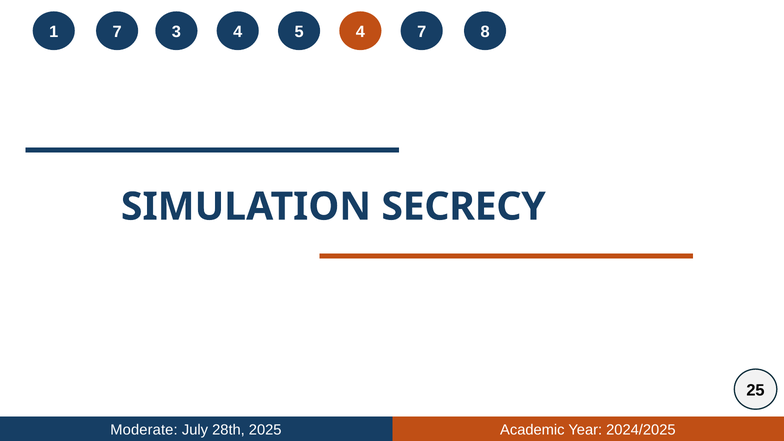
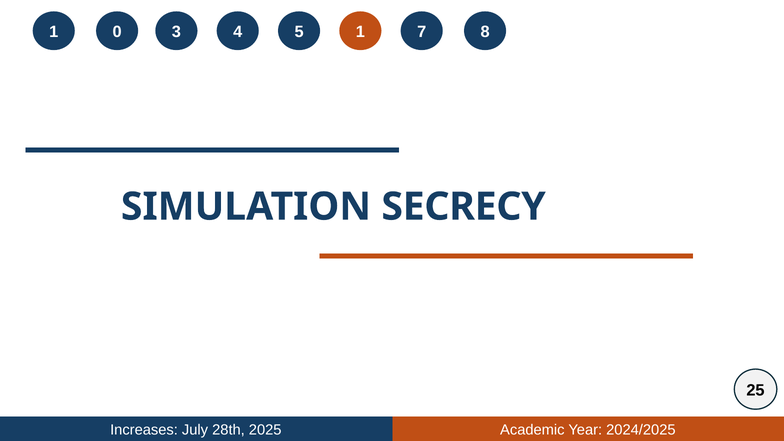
1 7: 7 -> 0 (117, 32)
5 4: 4 -> 1 (360, 32)
Moderate: Moderate -> Increases (144, 430)
